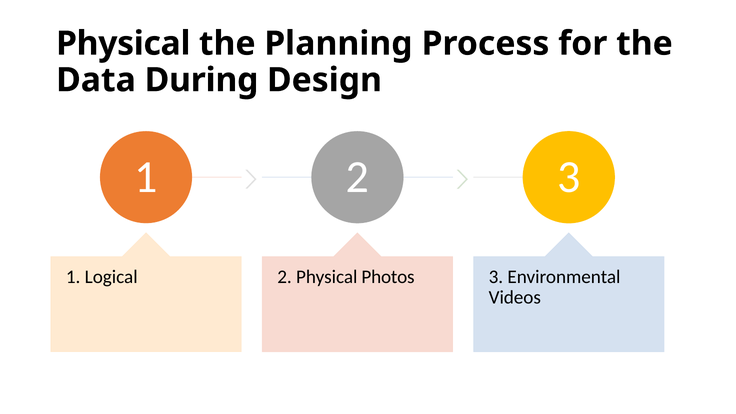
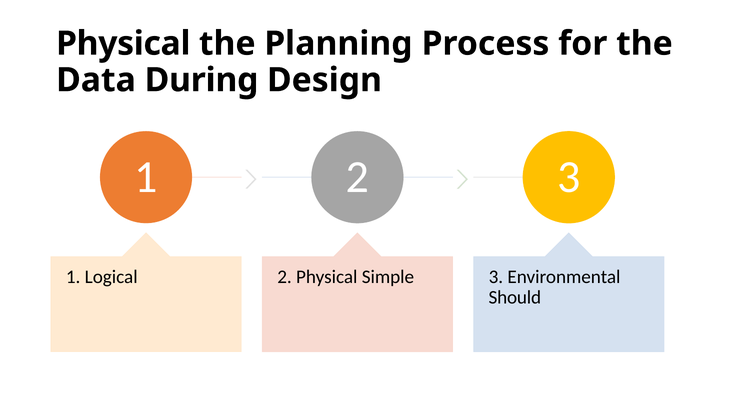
Photos: Photos -> Simple (388, 277)
Videos: Videos -> Should (515, 298)
